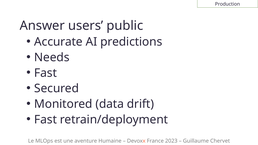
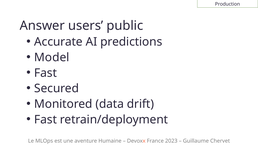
Needs: Needs -> Model (52, 57)
